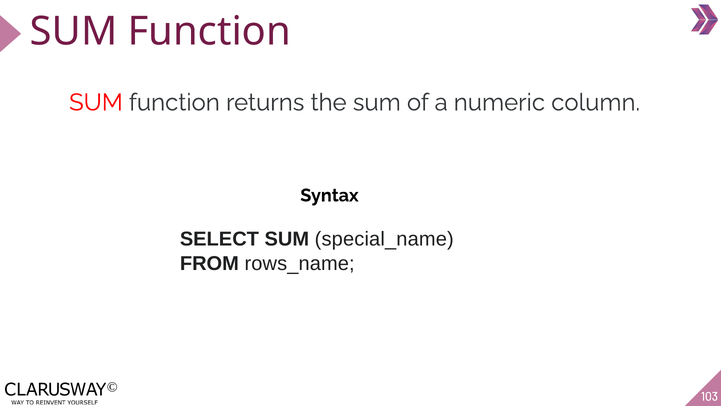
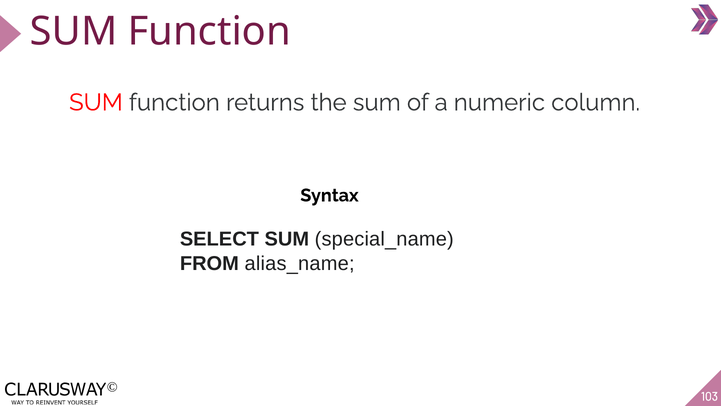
rows_name: rows_name -> alias_name (300, 263)
